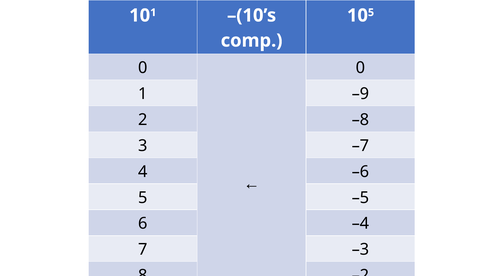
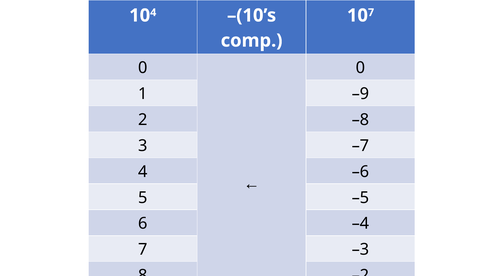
1: 1 -> 4 (153, 12)
5: 5 -> 7 (371, 12)
